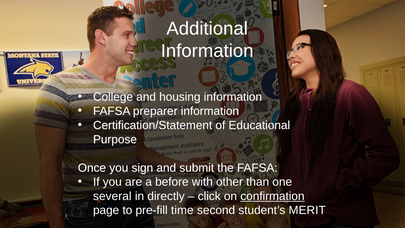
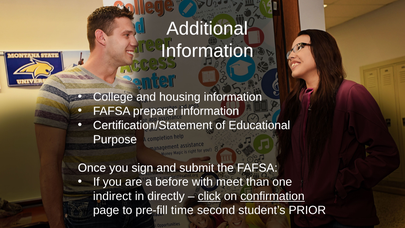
other: other -> meet (229, 182)
several: several -> indirect (112, 196)
click underline: none -> present (209, 196)
MERIT: MERIT -> PRIOR (307, 210)
